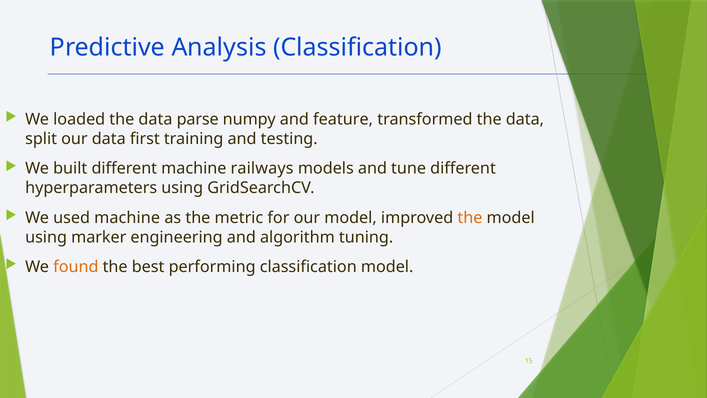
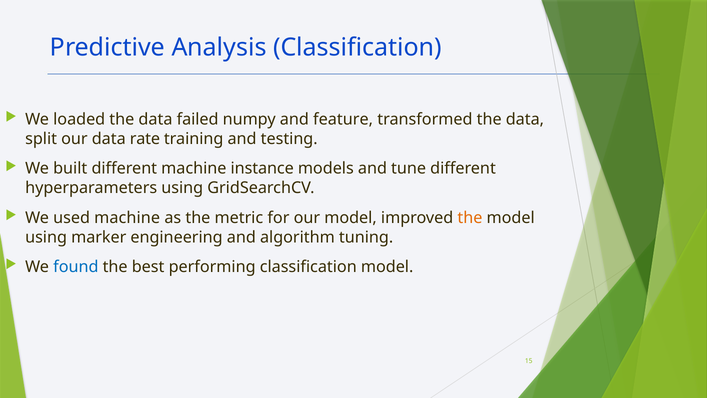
parse: parse -> failed (198, 119)
first: first -> rate (145, 139)
railways: railways -> instance (262, 168)
found colour: orange -> blue (76, 267)
